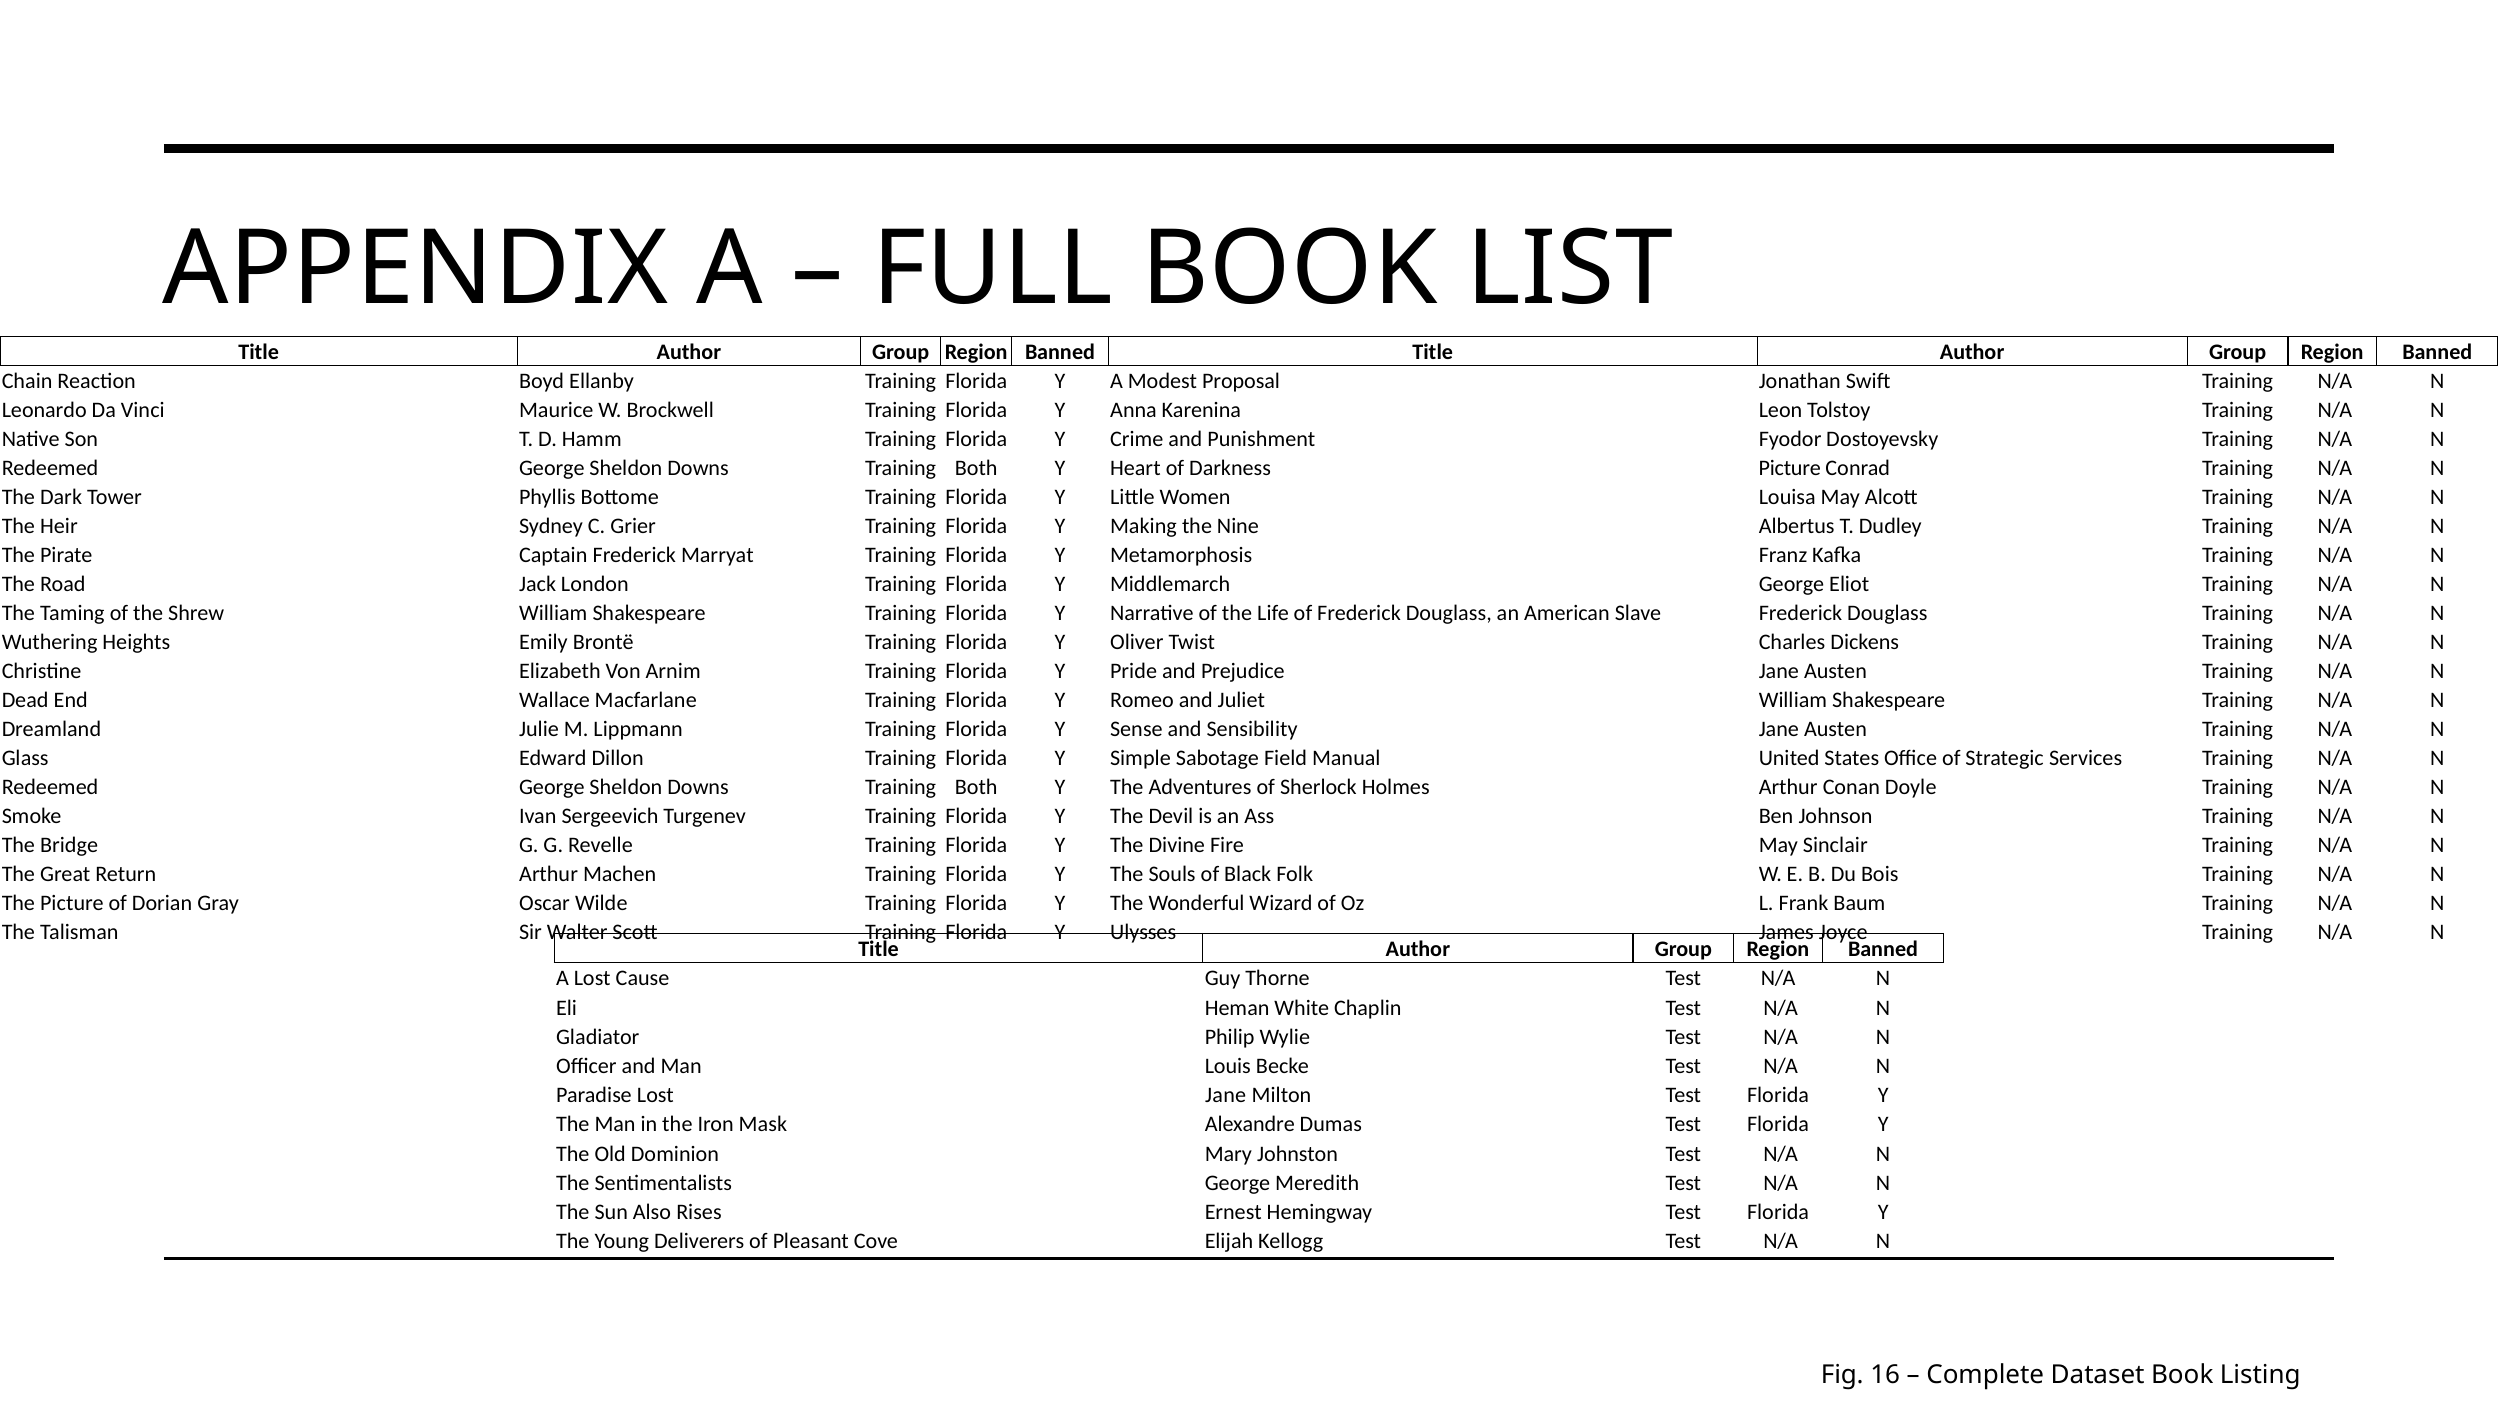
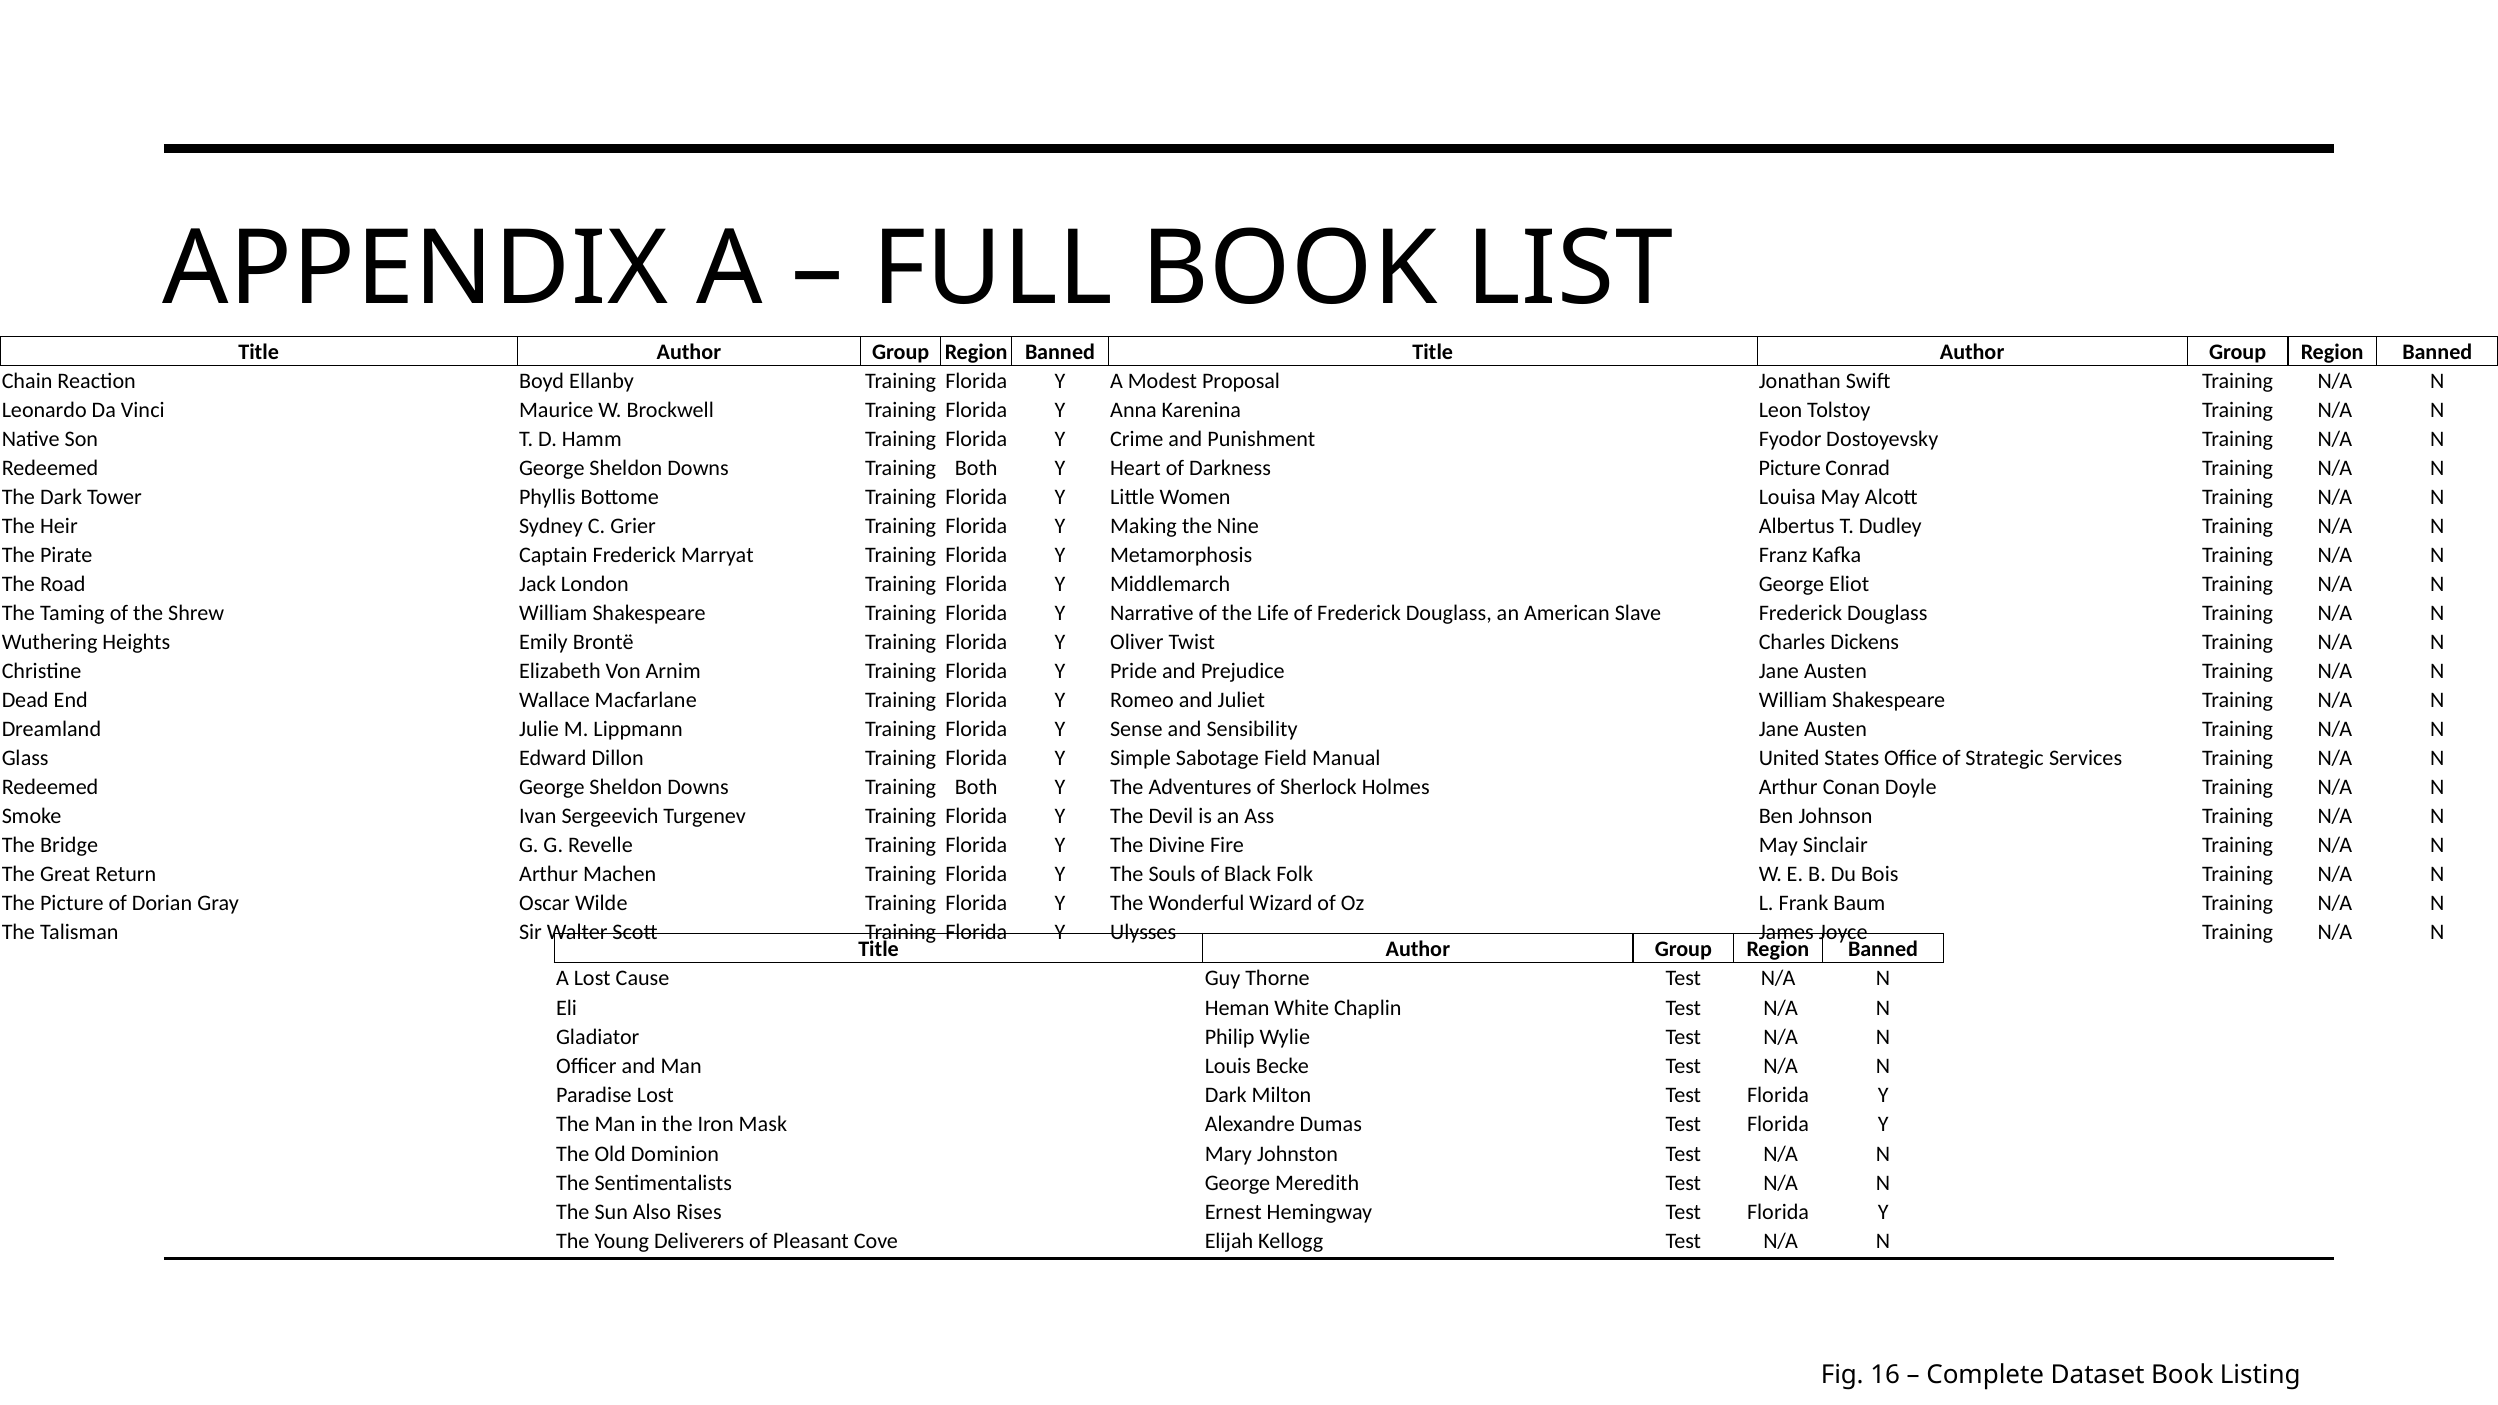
Lost Jane: Jane -> Dark (1226, 1095)
